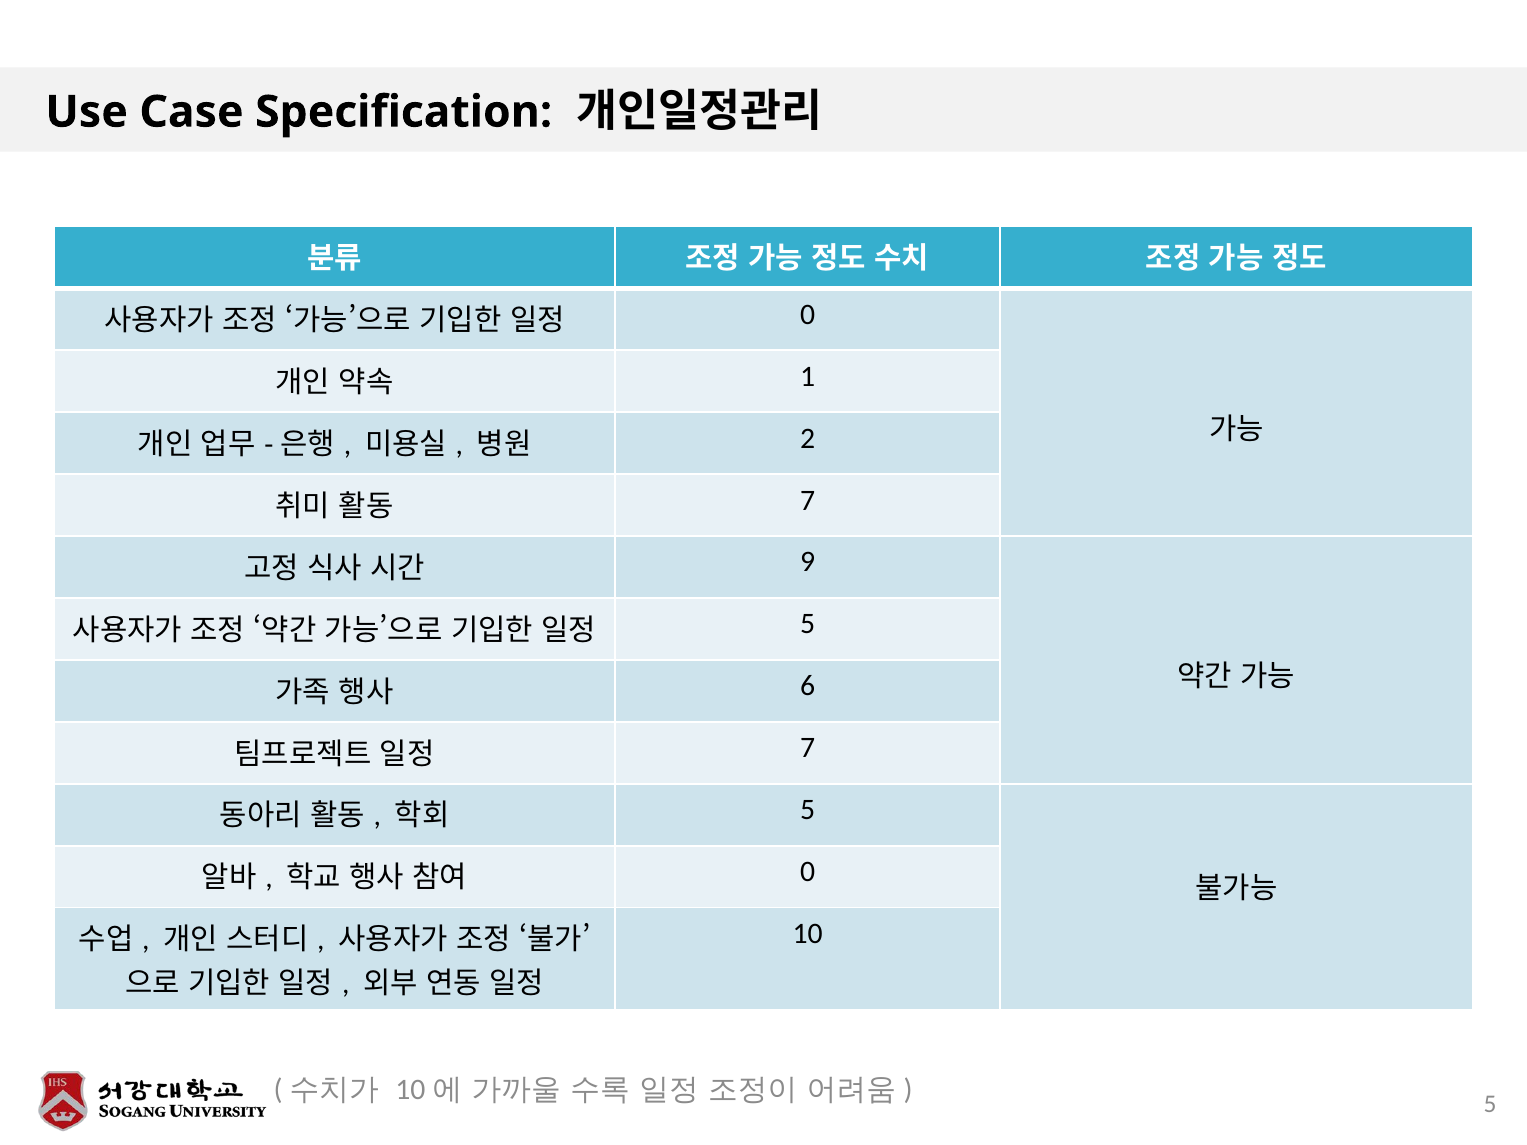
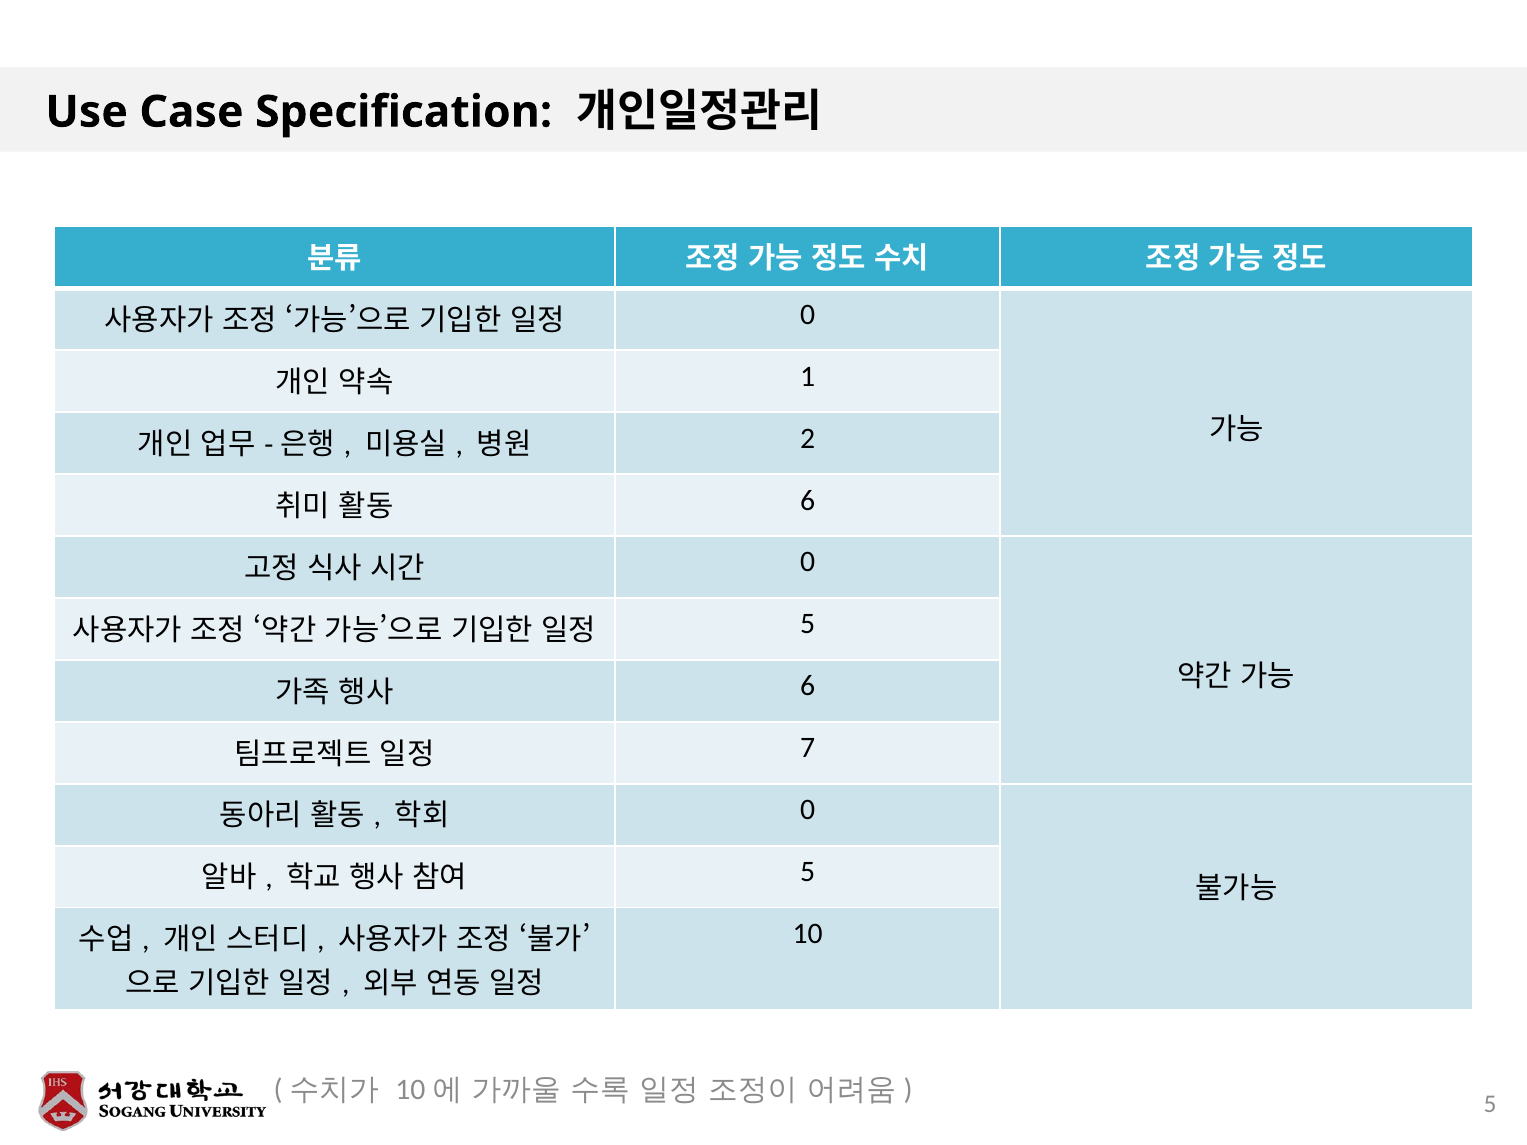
7: 7 -> 6 (808, 500)
9: 9 -> 0 (808, 562)
5: 5 -> 0 (808, 810)
0: 0 -> 5 (808, 872)
